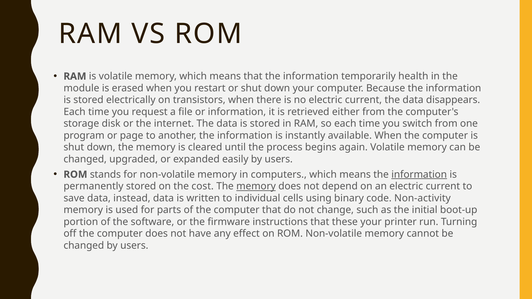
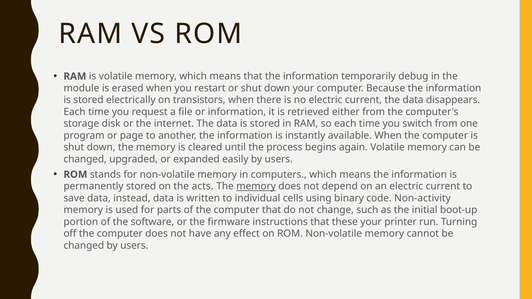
health: health -> debug (413, 76)
information underline: present -> none (419, 175)
cost: cost -> acts (203, 186)
